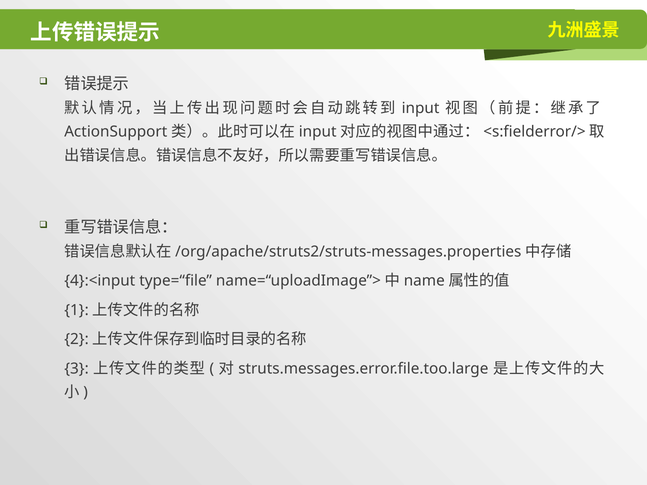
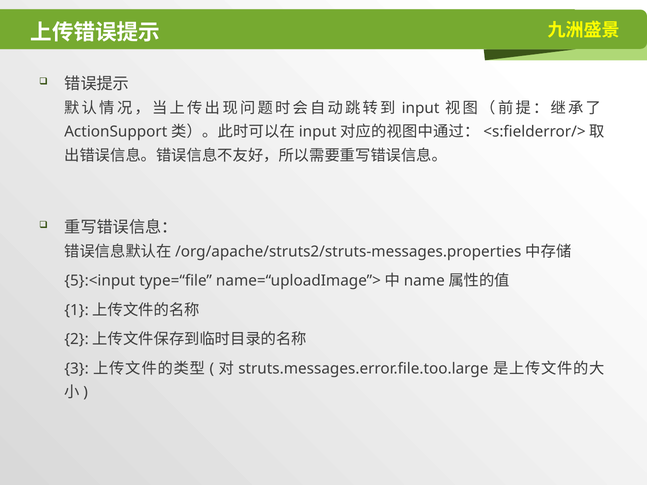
4}:<input: 4}:<input -> 5}:<input (100, 281)
